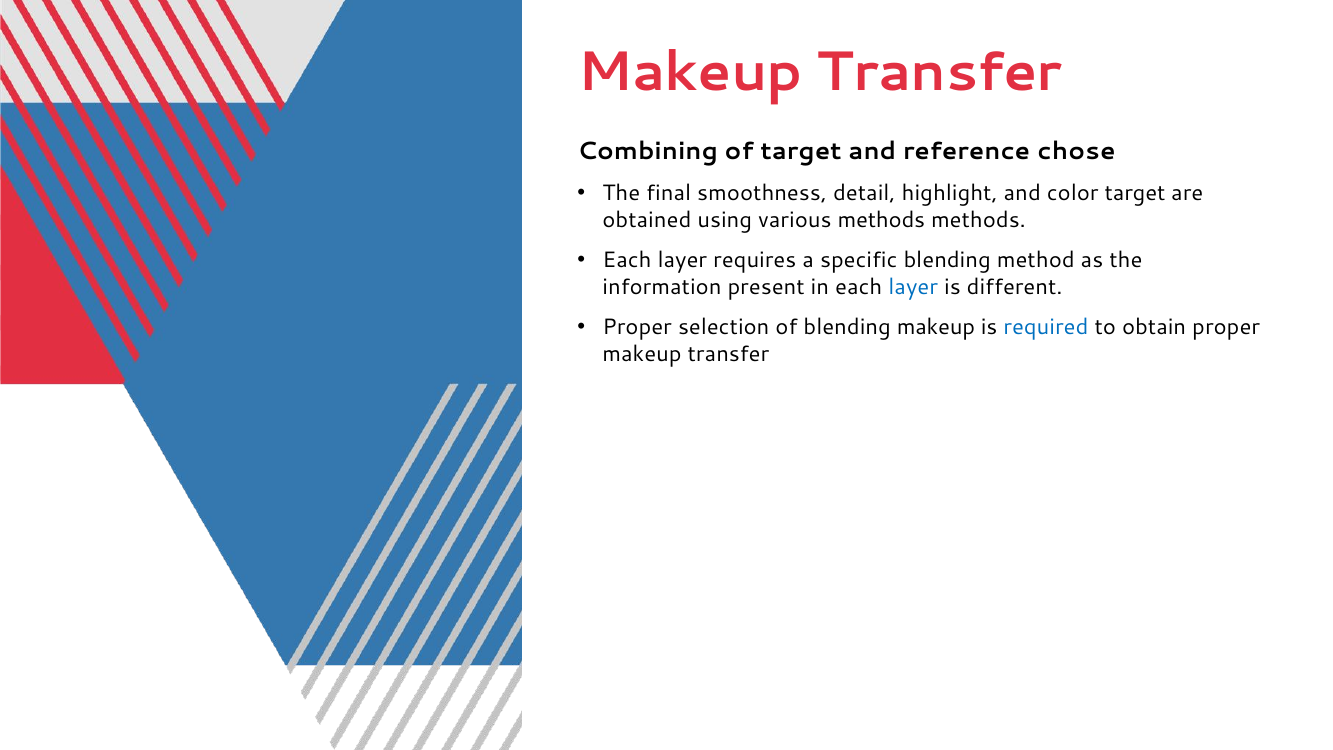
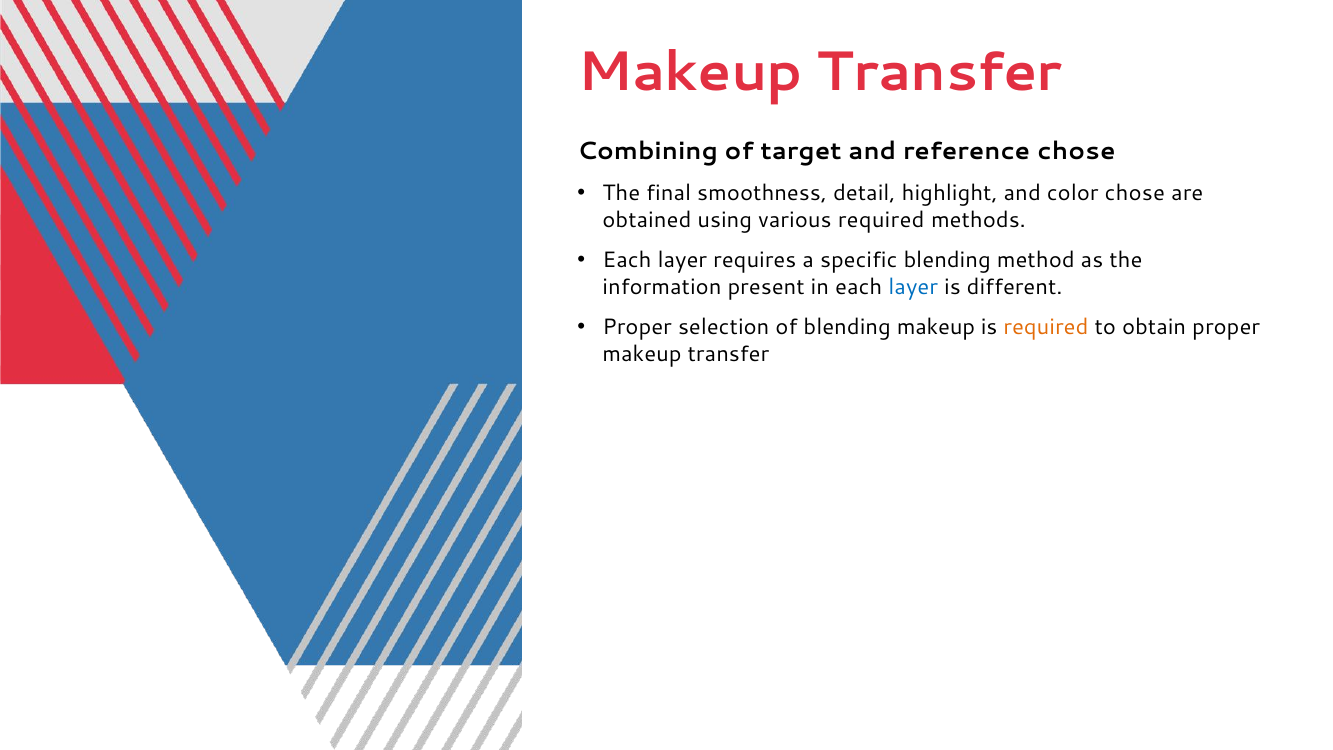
color target: target -> chose (1135, 193)
various methods: methods -> required (881, 220)
required colour: blue -> orange (1046, 327)
